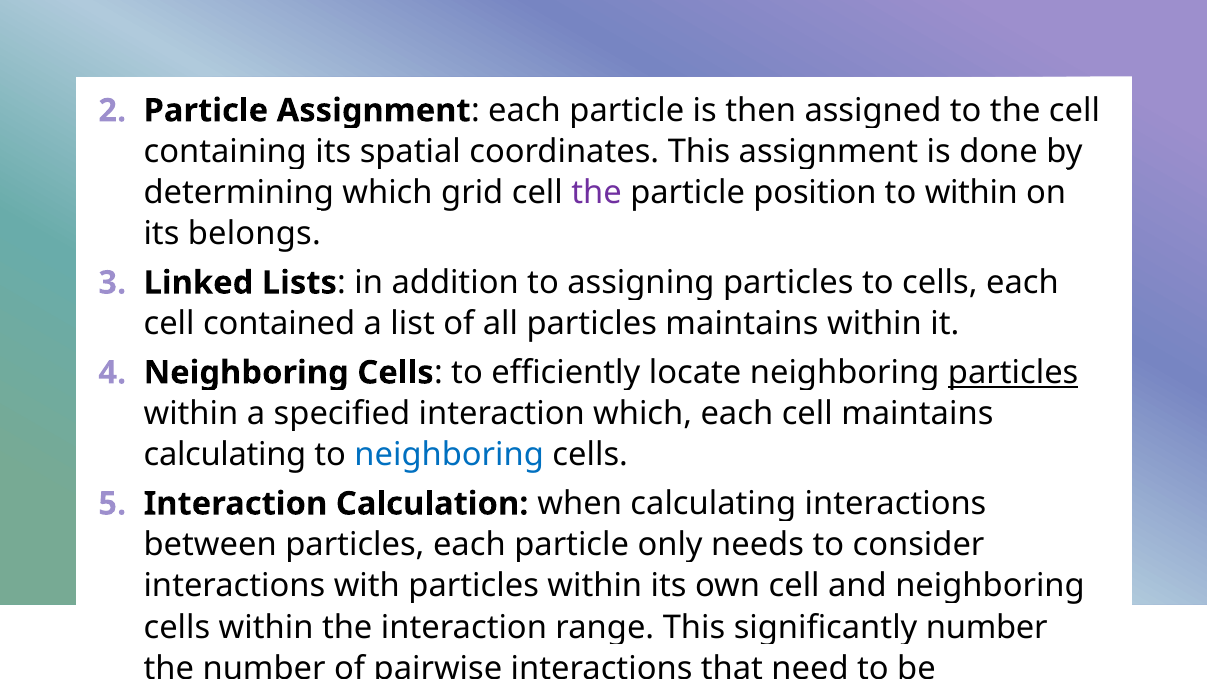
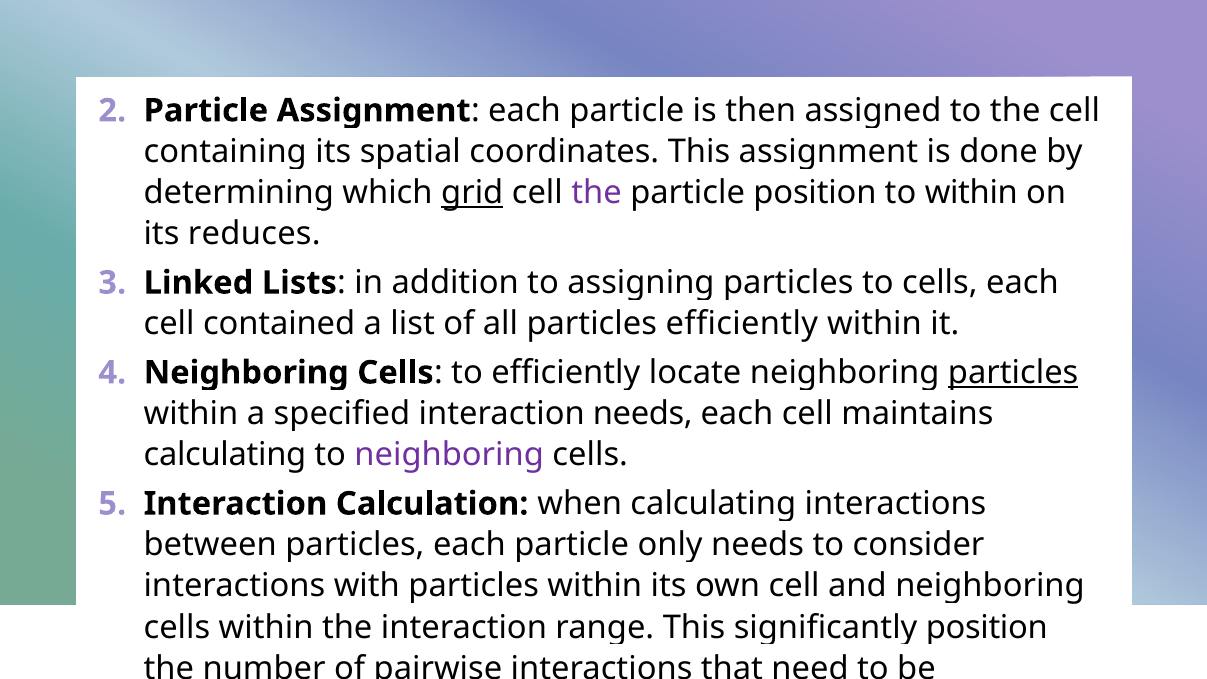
grid underline: none -> present (472, 193)
belongs: belongs -> reduces (254, 234)
particles maintains: maintains -> efficiently (742, 324)
which: which -> needs (643, 414)
neighboring colour: blue -> purple (449, 455)
number: number -> position (987, 627)
